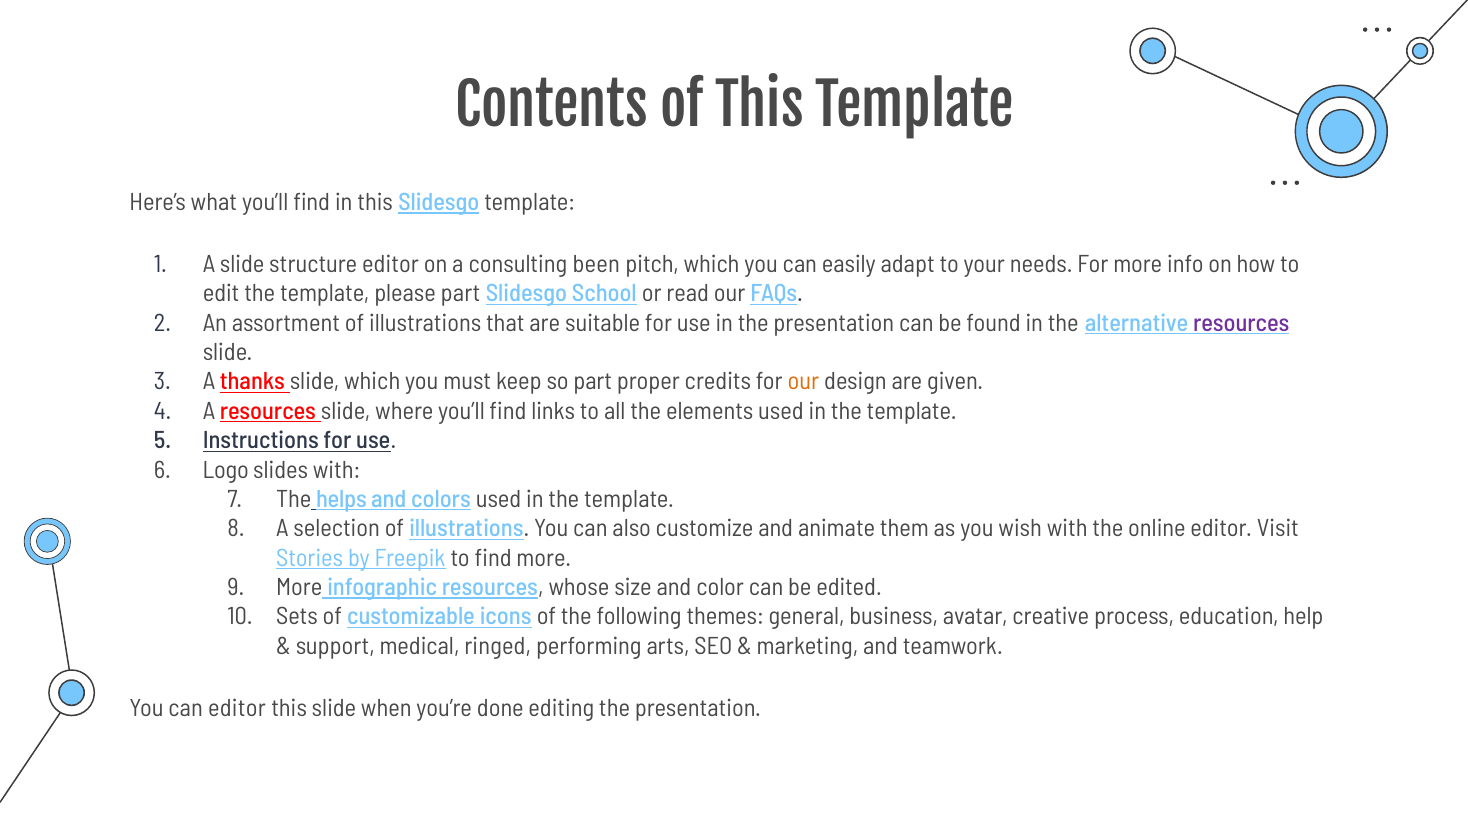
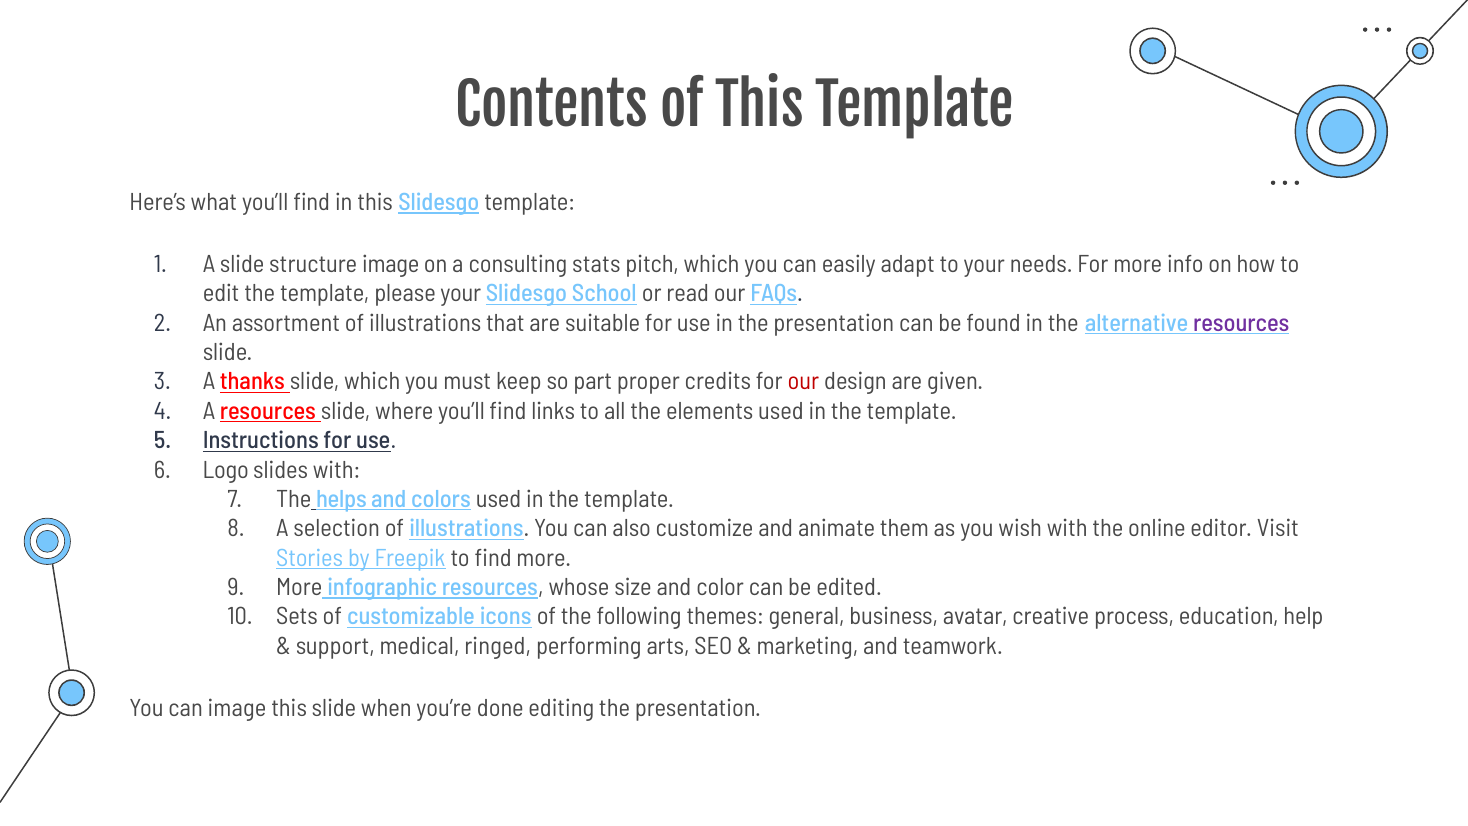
structure editor: editor -> image (391, 264)
been: been -> stats (596, 264)
please part: part -> your (461, 294)
our colour: orange -> red (803, 382)
can editor: editor -> image (237, 708)
